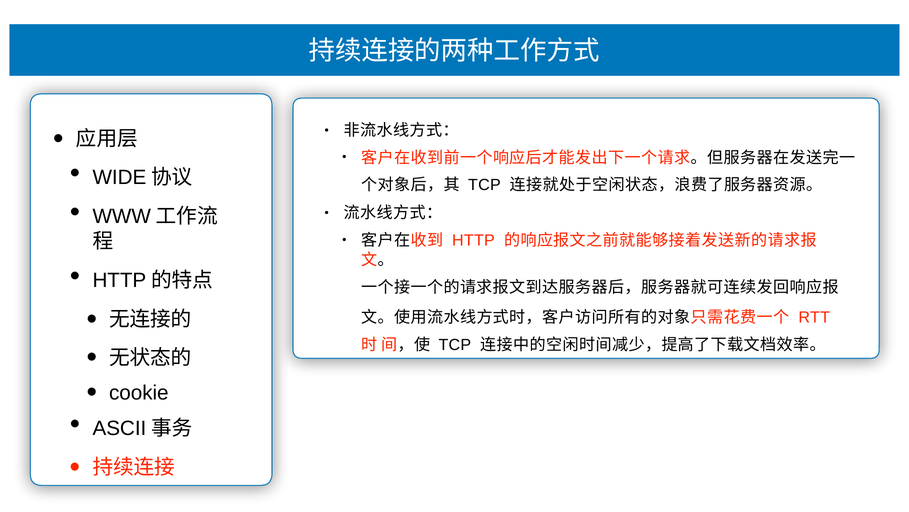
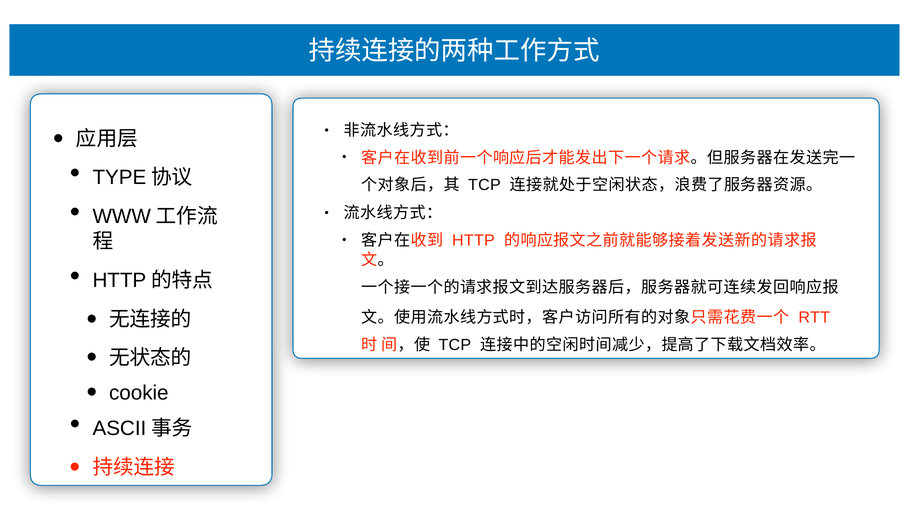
WIDE: WIDE -> TYPE (119, 177)
